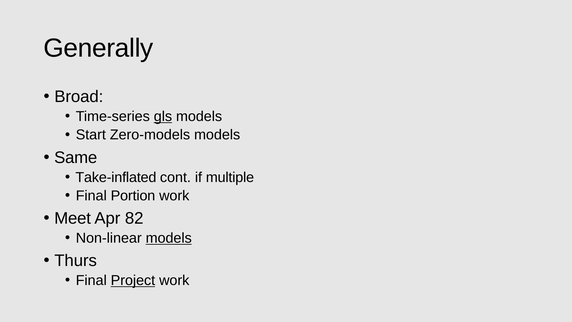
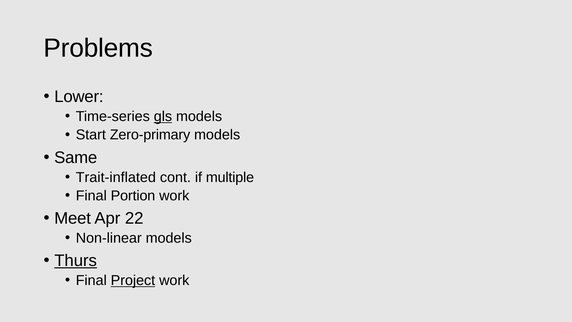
Generally: Generally -> Problems (98, 48)
Broad: Broad -> Lower (79, 97)
Zero-models: Zero-models -> Zero-primary (150, 135)
Take-inflated: Take-inflated -> Trait-inflated (116, 177)
82: 82 -> 22 (134, 218)
models underline: present -> none (169, 238)
Thurs underline: none -> present (76, 261)
